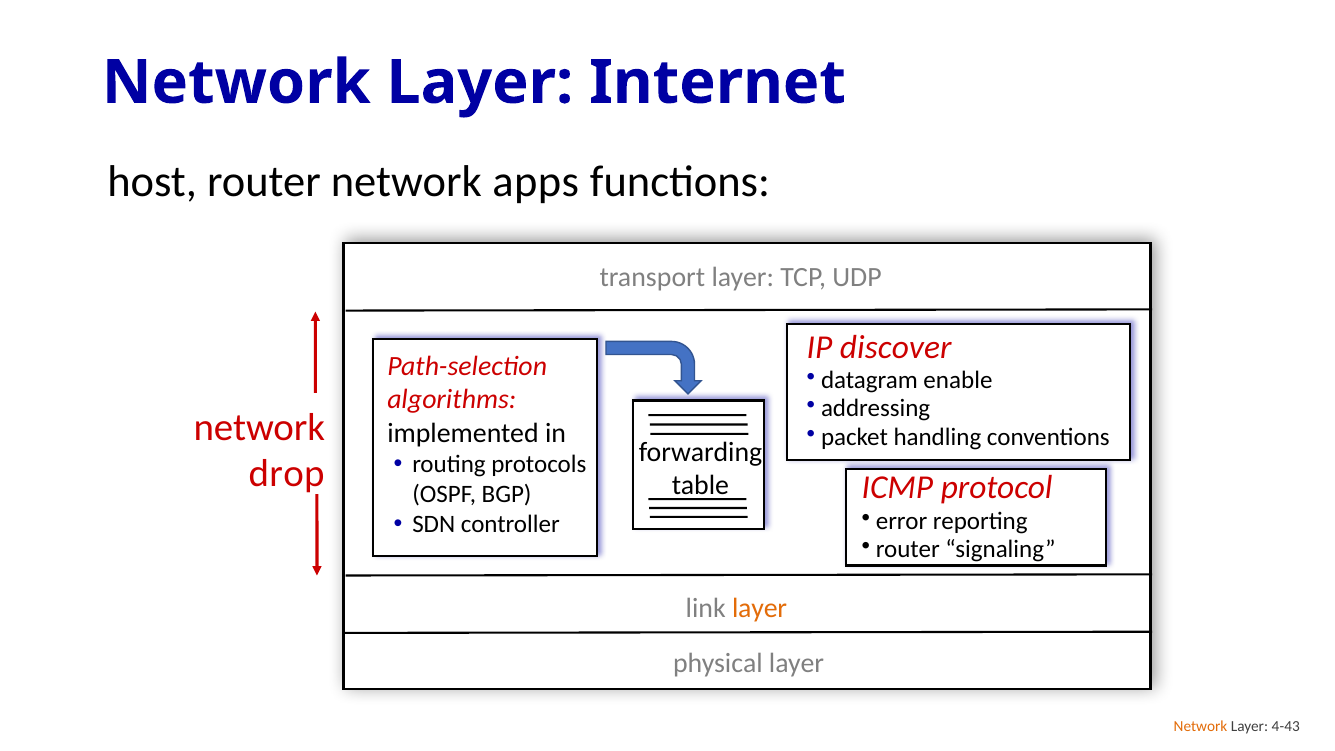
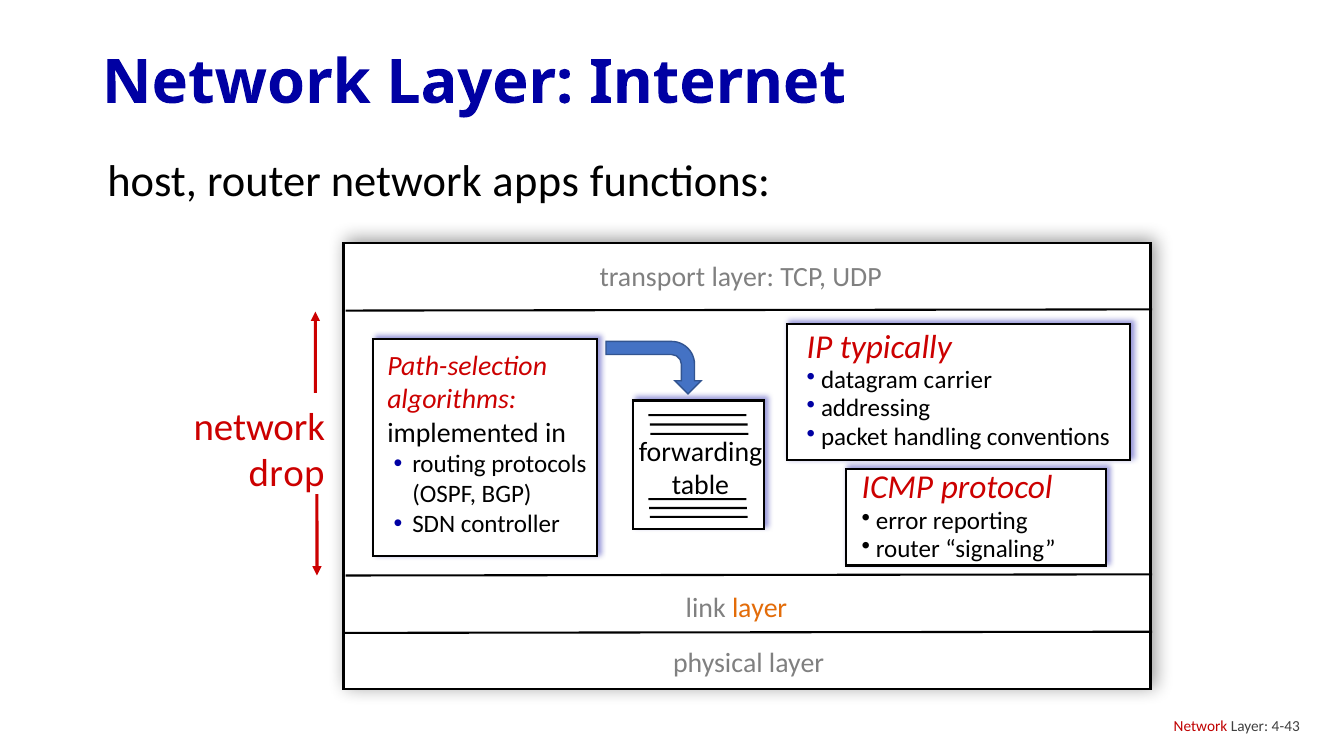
discover: discover -> typically (896, 348)
enable: enable -> carrier (958, 380)
Network colour: orange -> red (1201, 726)
